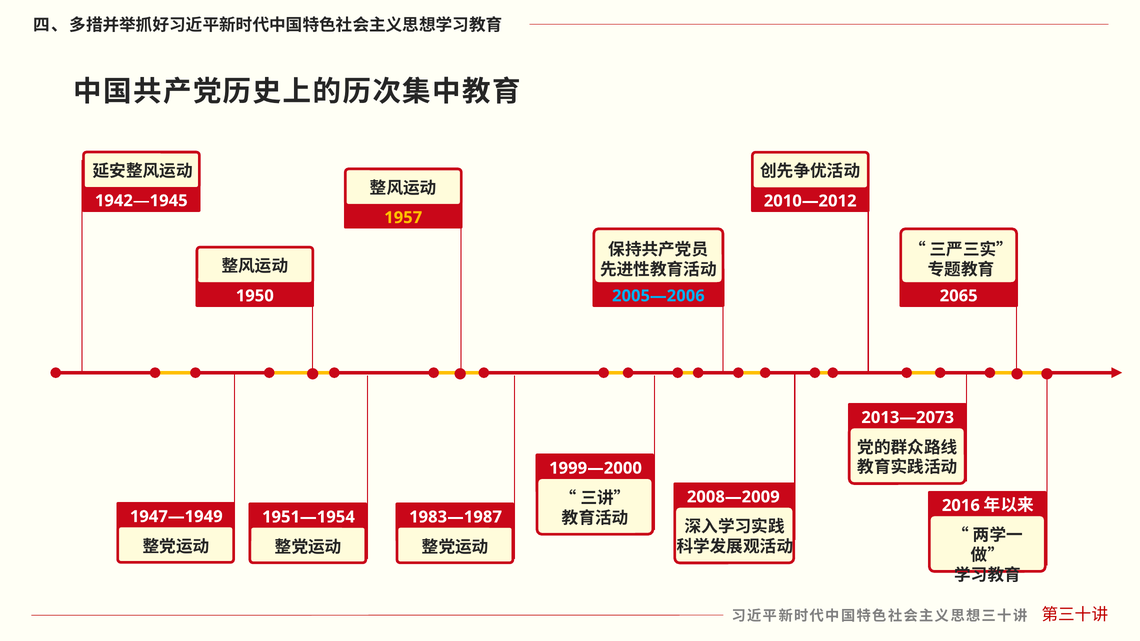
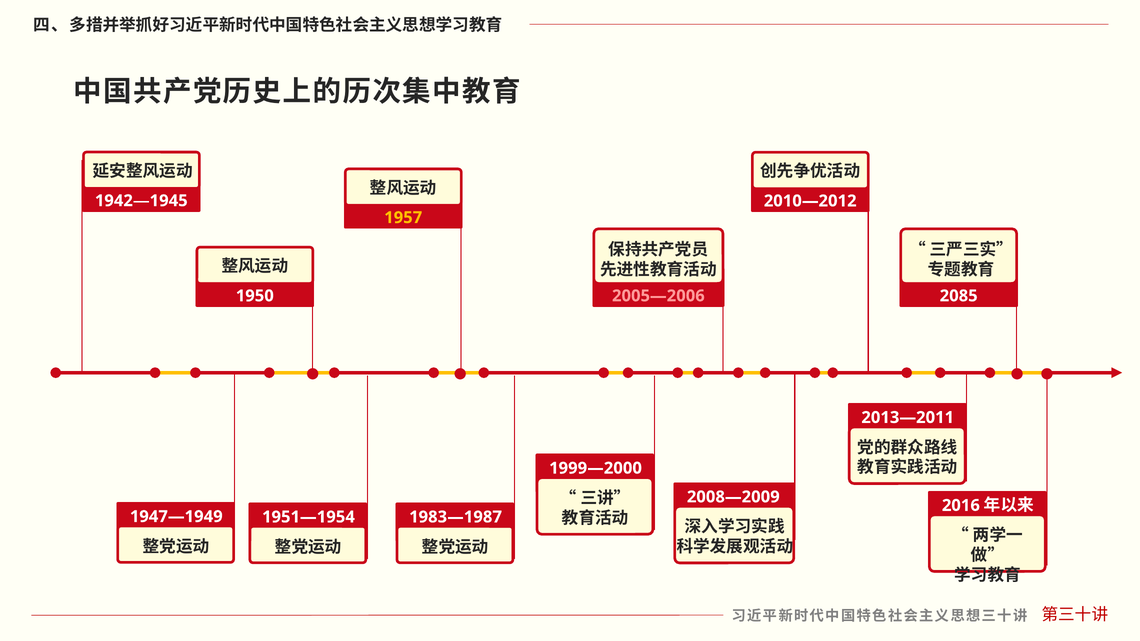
2005—2006 colour: light blue -> pink (658, 296)
2065: 2065 -> 2085 (959, 296)
2013—2073: 2013—2073 -> 2013—2011 (908, 418)
